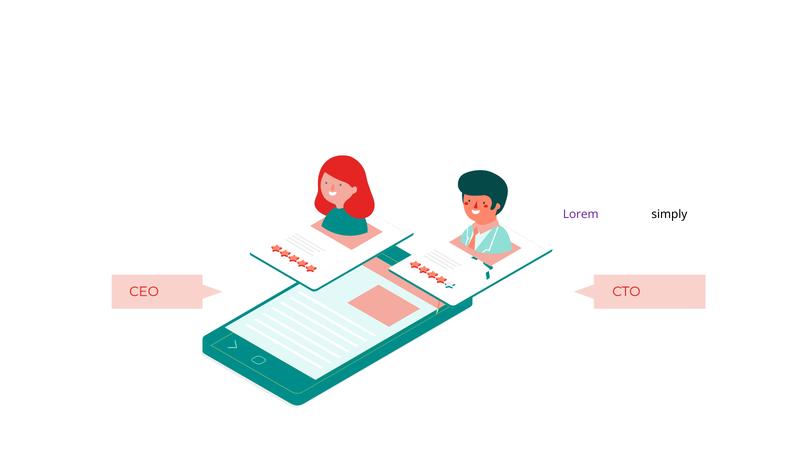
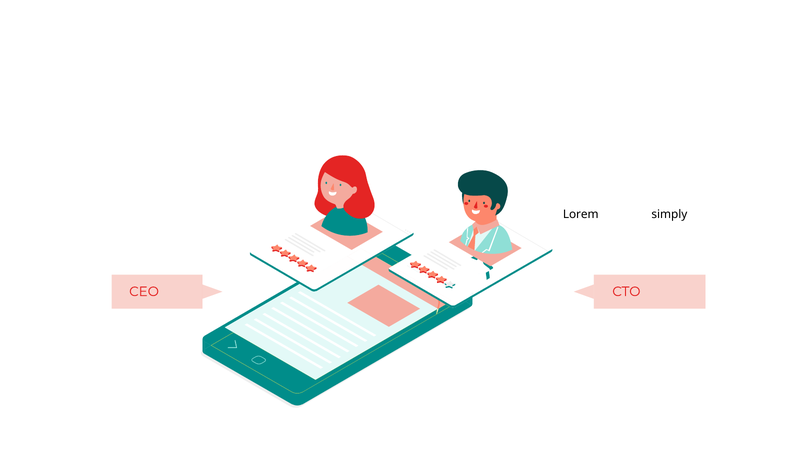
Lorem colour: purple -> black (581, 214)
